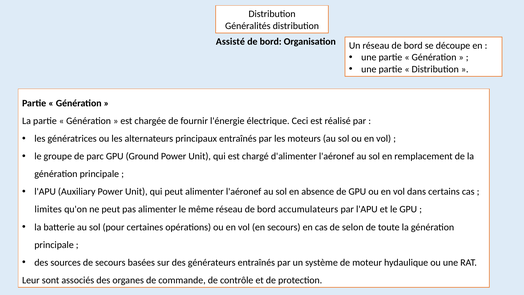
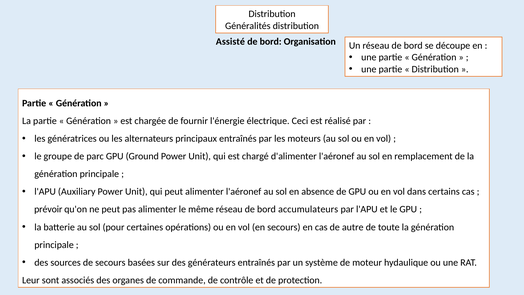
limites: limites -> prévoir (48, 209)
selon: selon -> autre (353, 227)
